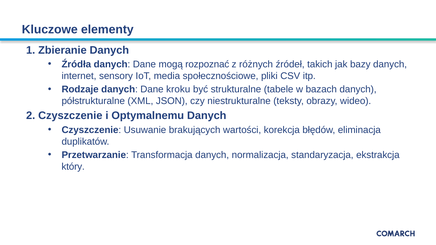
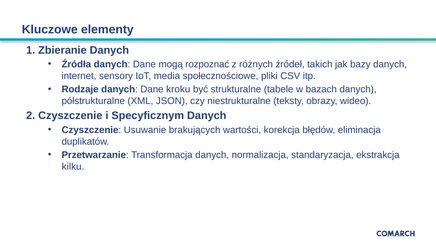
Optymalnemu: Optymalnemu -> Specyficznym (148, 116)
który: który -> kilku (73, 167)
